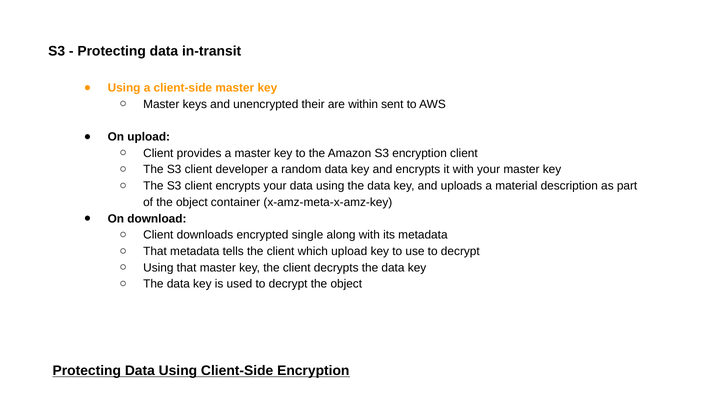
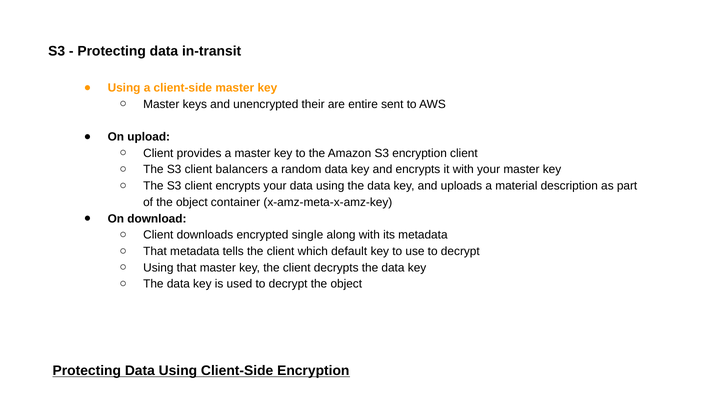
within: within -> entire (363, 104)
developer: developer -> balancers (242, 170)
which upload: upload -> default (349, 251)
